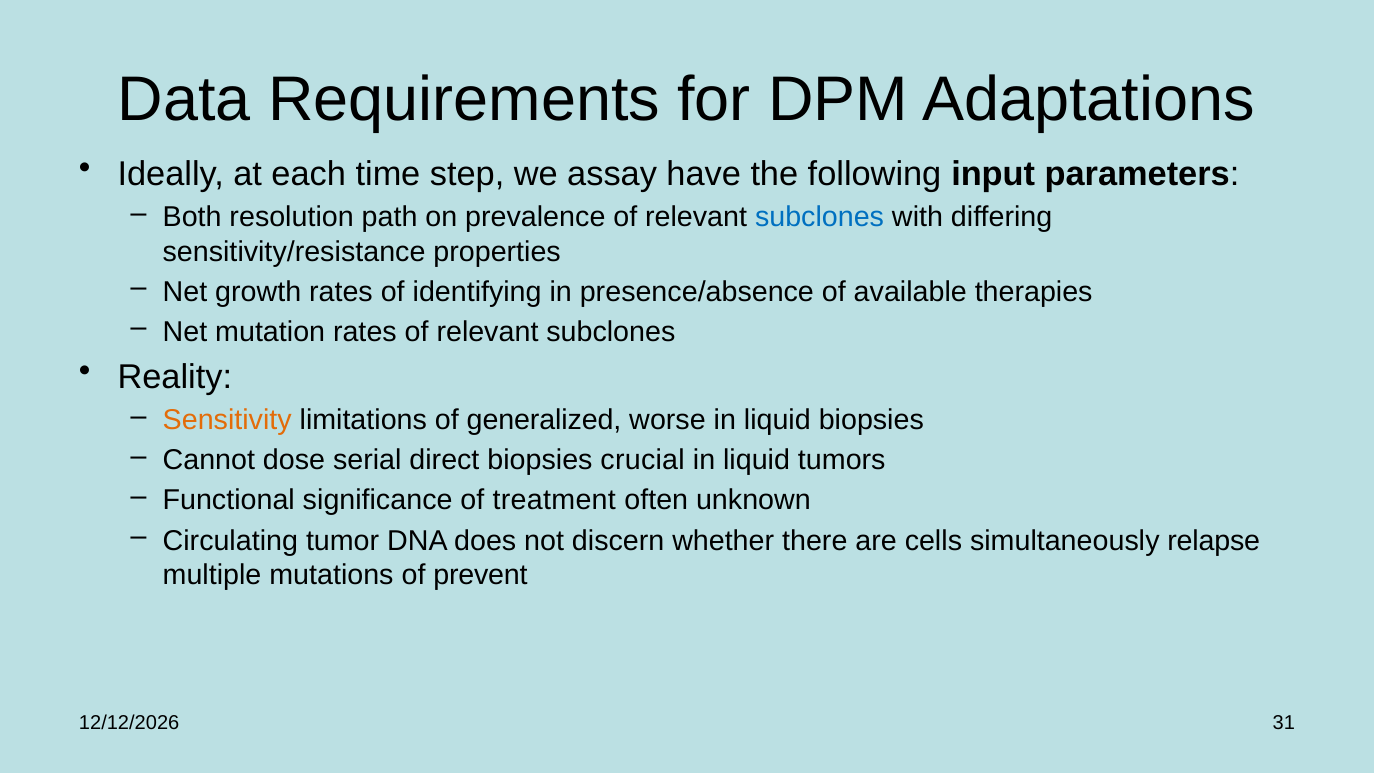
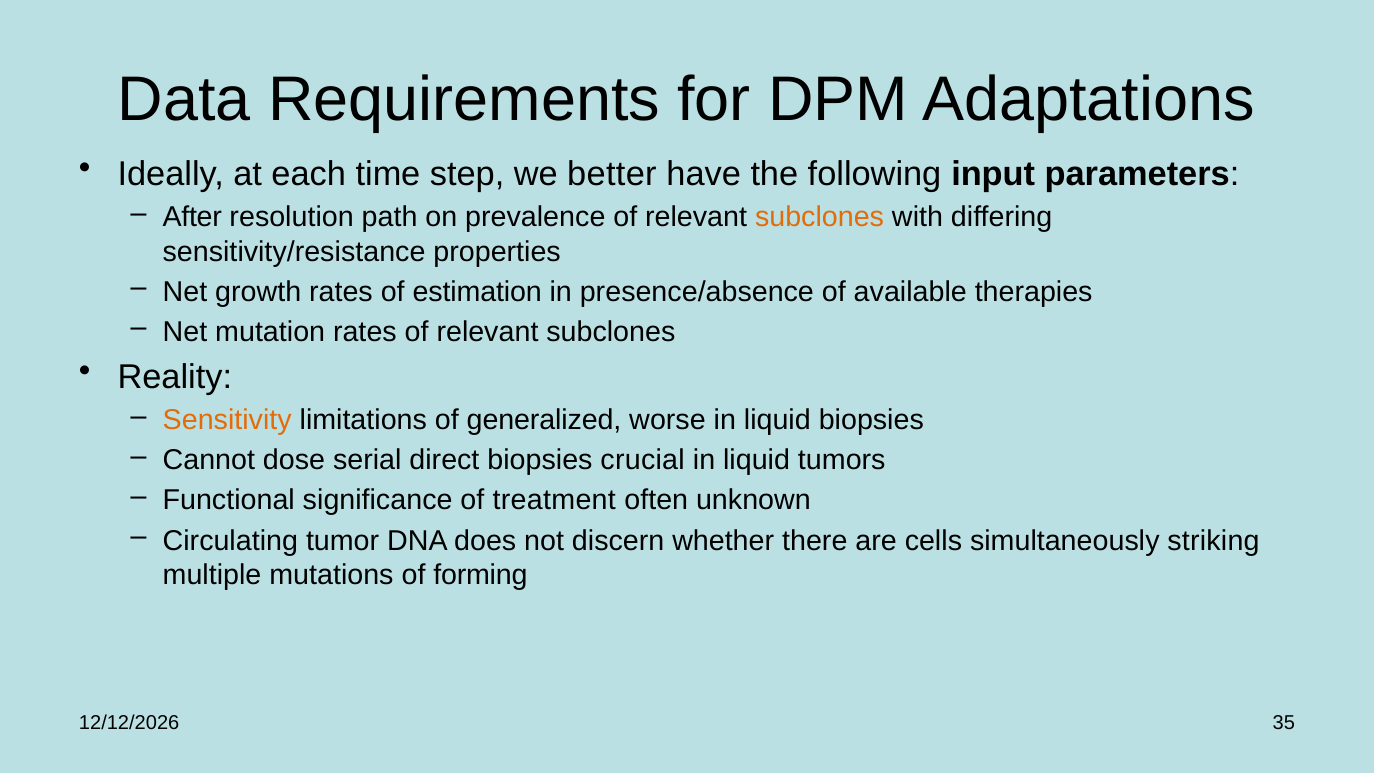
assay: assay -> better (612, 174)
Both: Both -> After (192, 217)
subclones colour: blue -> orange (820, 217)
identifying: identifying -> estimation (477, 292)
relapse: relapse -> striking (1214, 541)
prevent: prevent -> forming (480, 575)
31: 31 -> 35 (1284, 722)
